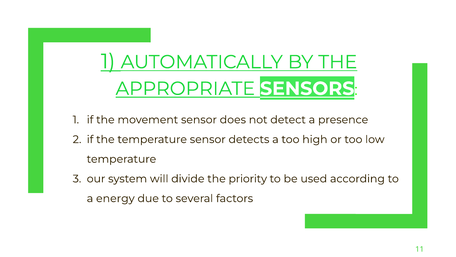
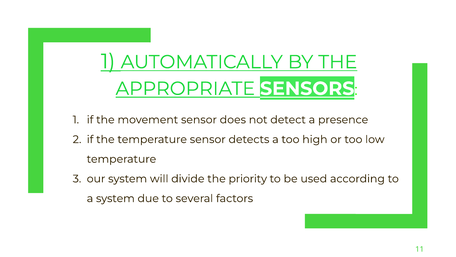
a energy: energy -> system (115, 198)
